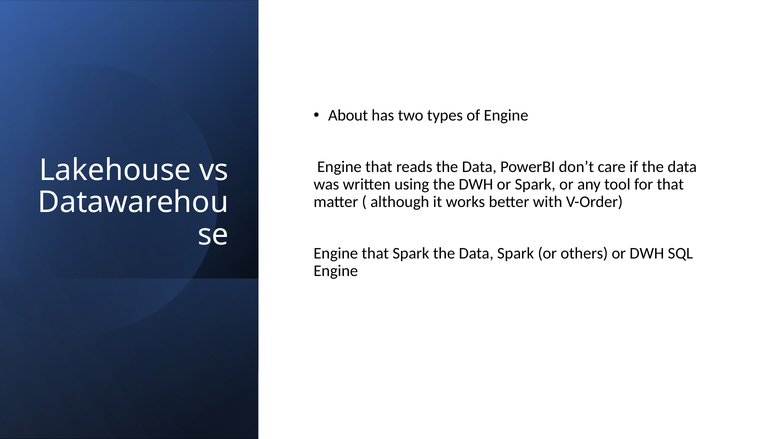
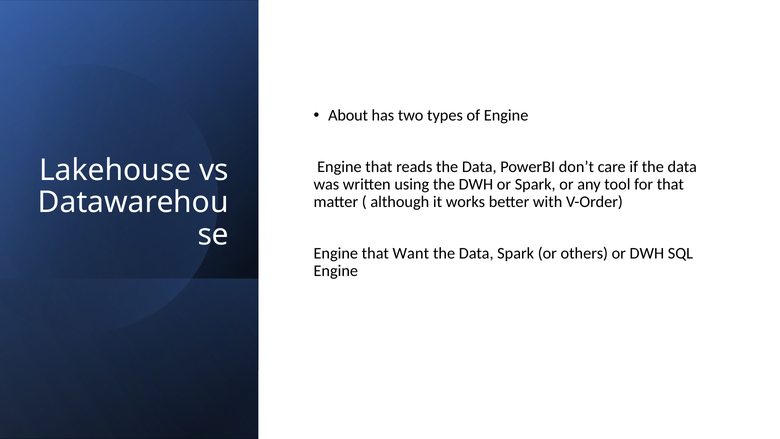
that Spark: Spark -> Want (411, 253)
